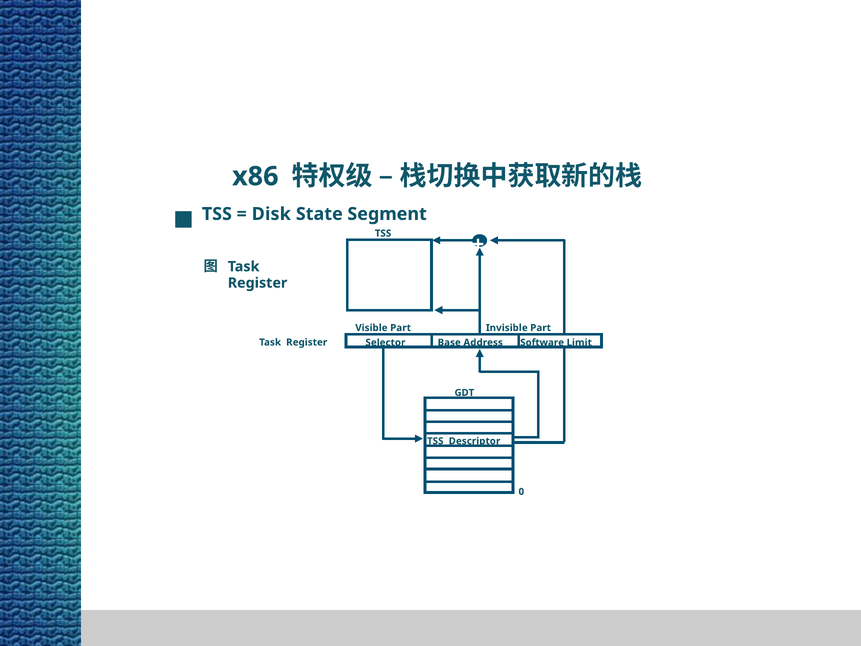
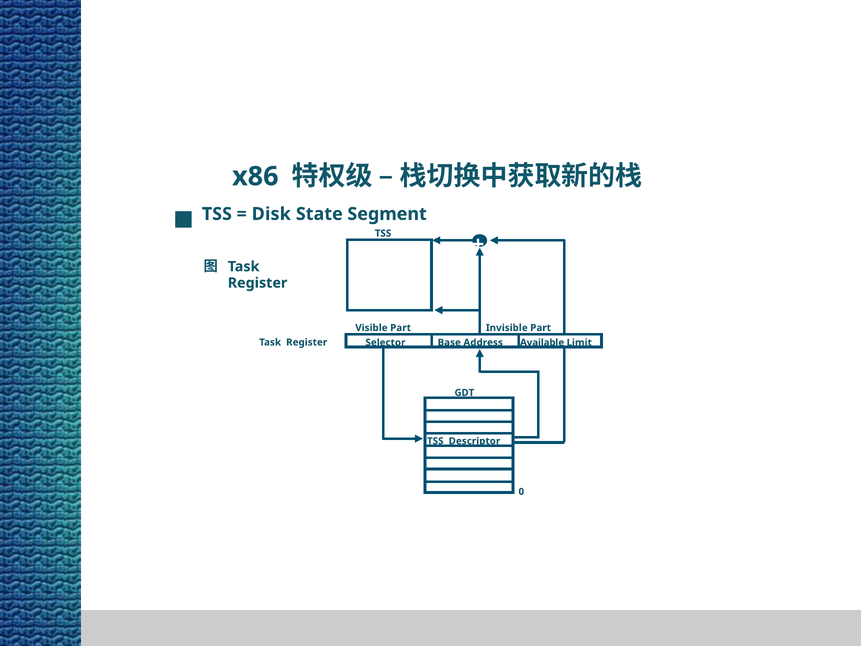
Software: Software -> Available (542, 342)
